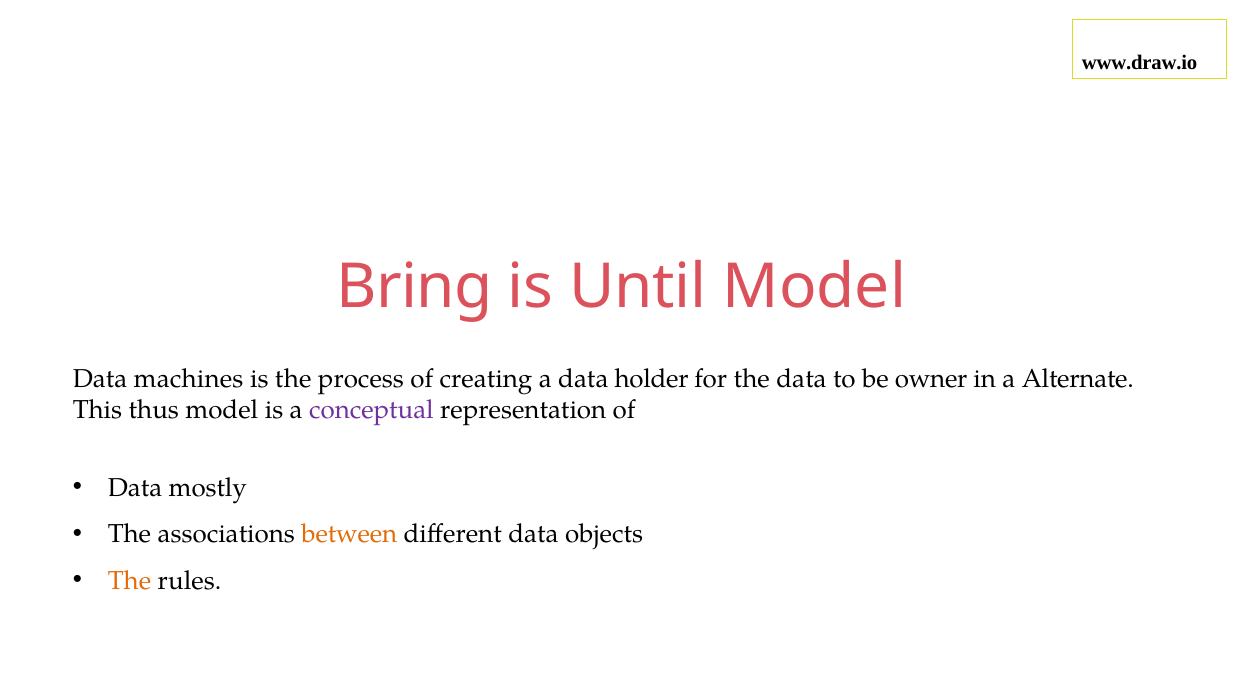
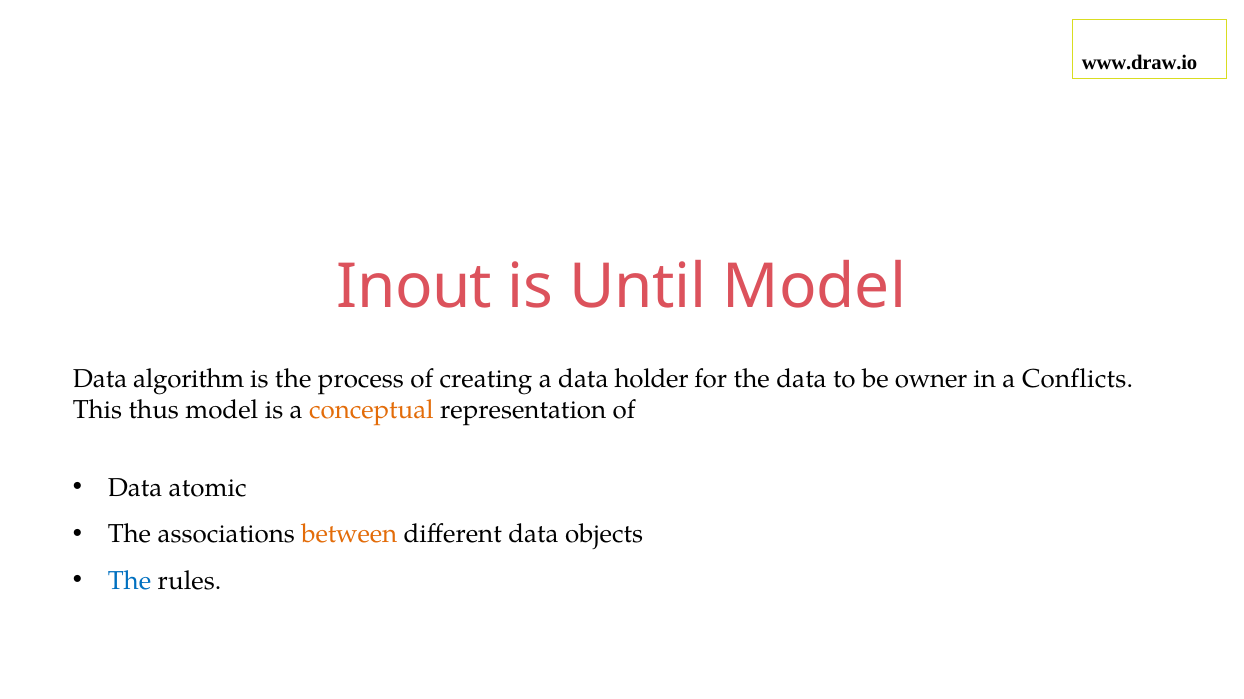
Bring: Bring -> Inout (415, 287)
machines: machines -> algorithm (189, 379)
Alternate: Alternate -> Conflicts (1078, 379)
conceptual colour: purple -> orange (371, 410)
mostly: mostly -> atomic (208, 488)
The colour: orange -> blue (129, 581)
